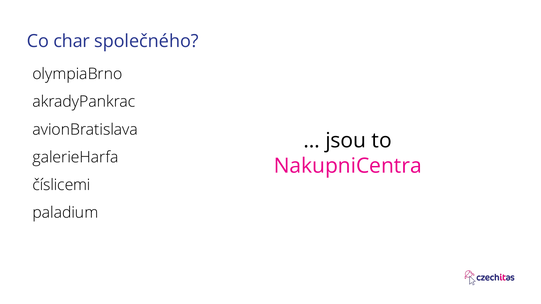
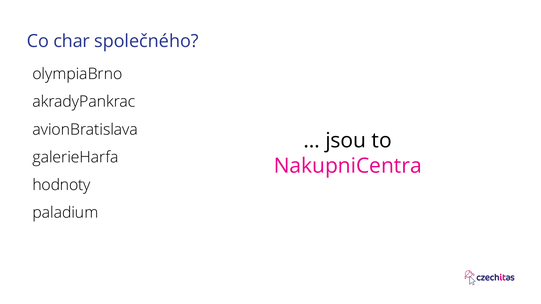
číslicemi: číslicemi -> hodnoty (62, 185)
